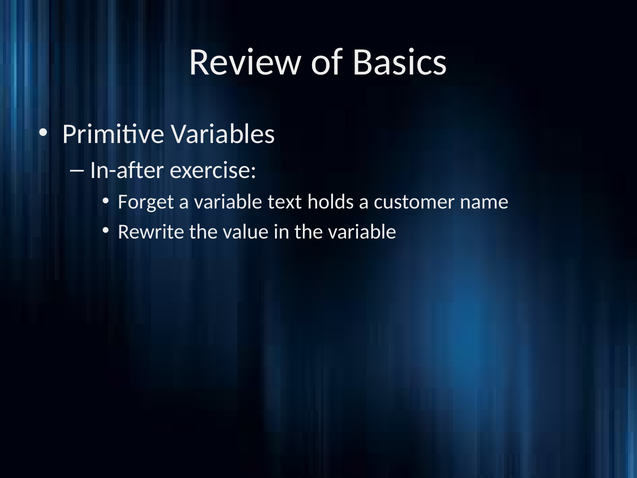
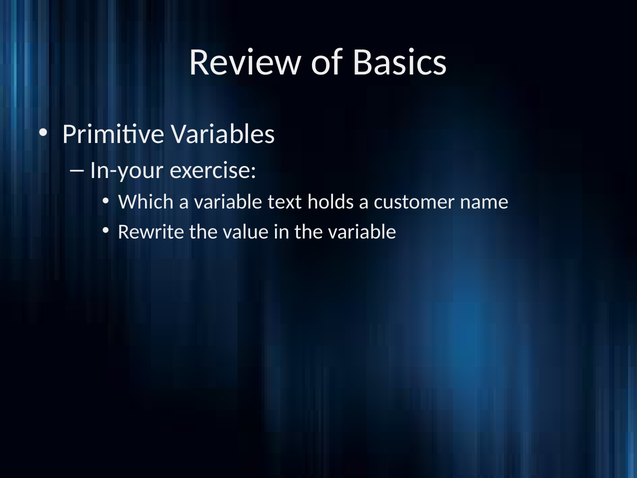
In-after: In-after -> In-your (127, 170)
Forget: Forget -> Which (146, 202)
